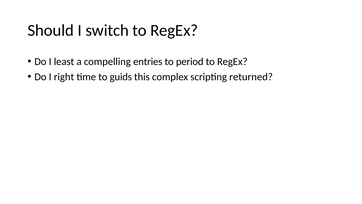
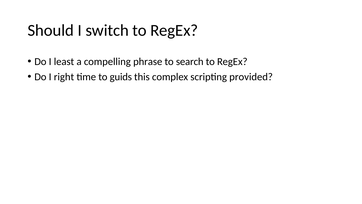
entries: entries -> phrase (148, 62)
period: period -> search (190, 62)
returned: returned -> provided (251, 77)
